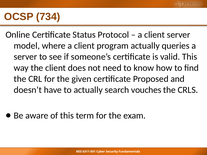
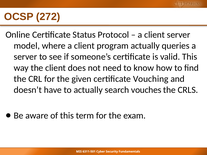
734: 734 -> 272 (48, 17)
Proposed: Proposed -> Vouching (151, 79)
